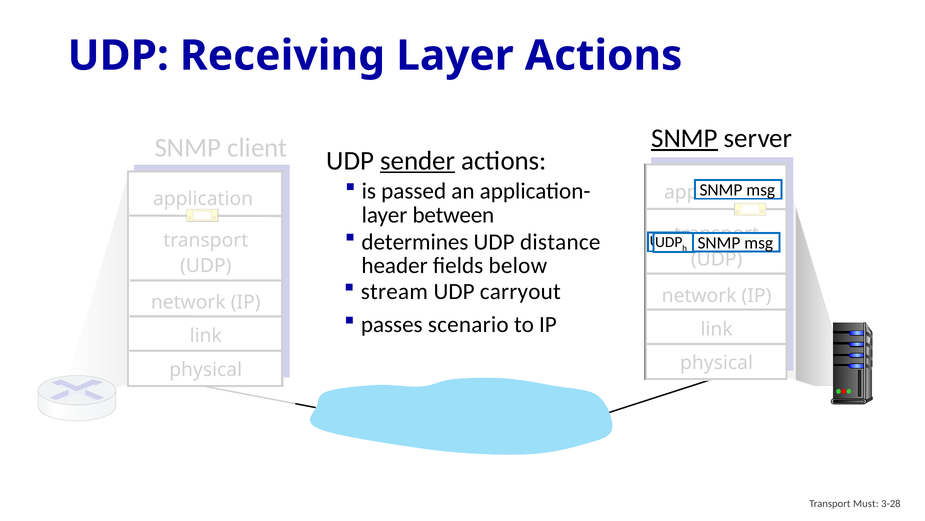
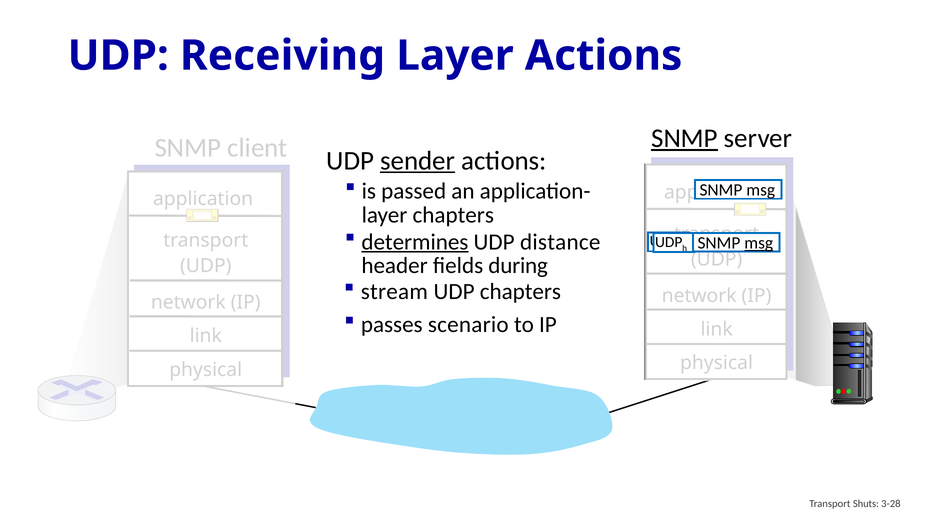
layer between: between -> chapters (453, 215)
determines underline: none -> present (415, 242)
msg underline: none -> present (759, 243)
below: below -> during (518, 265)
UDP carryout: carryout -> chapters (520, 291)
Must: Must -> Shuts (866, 503)
